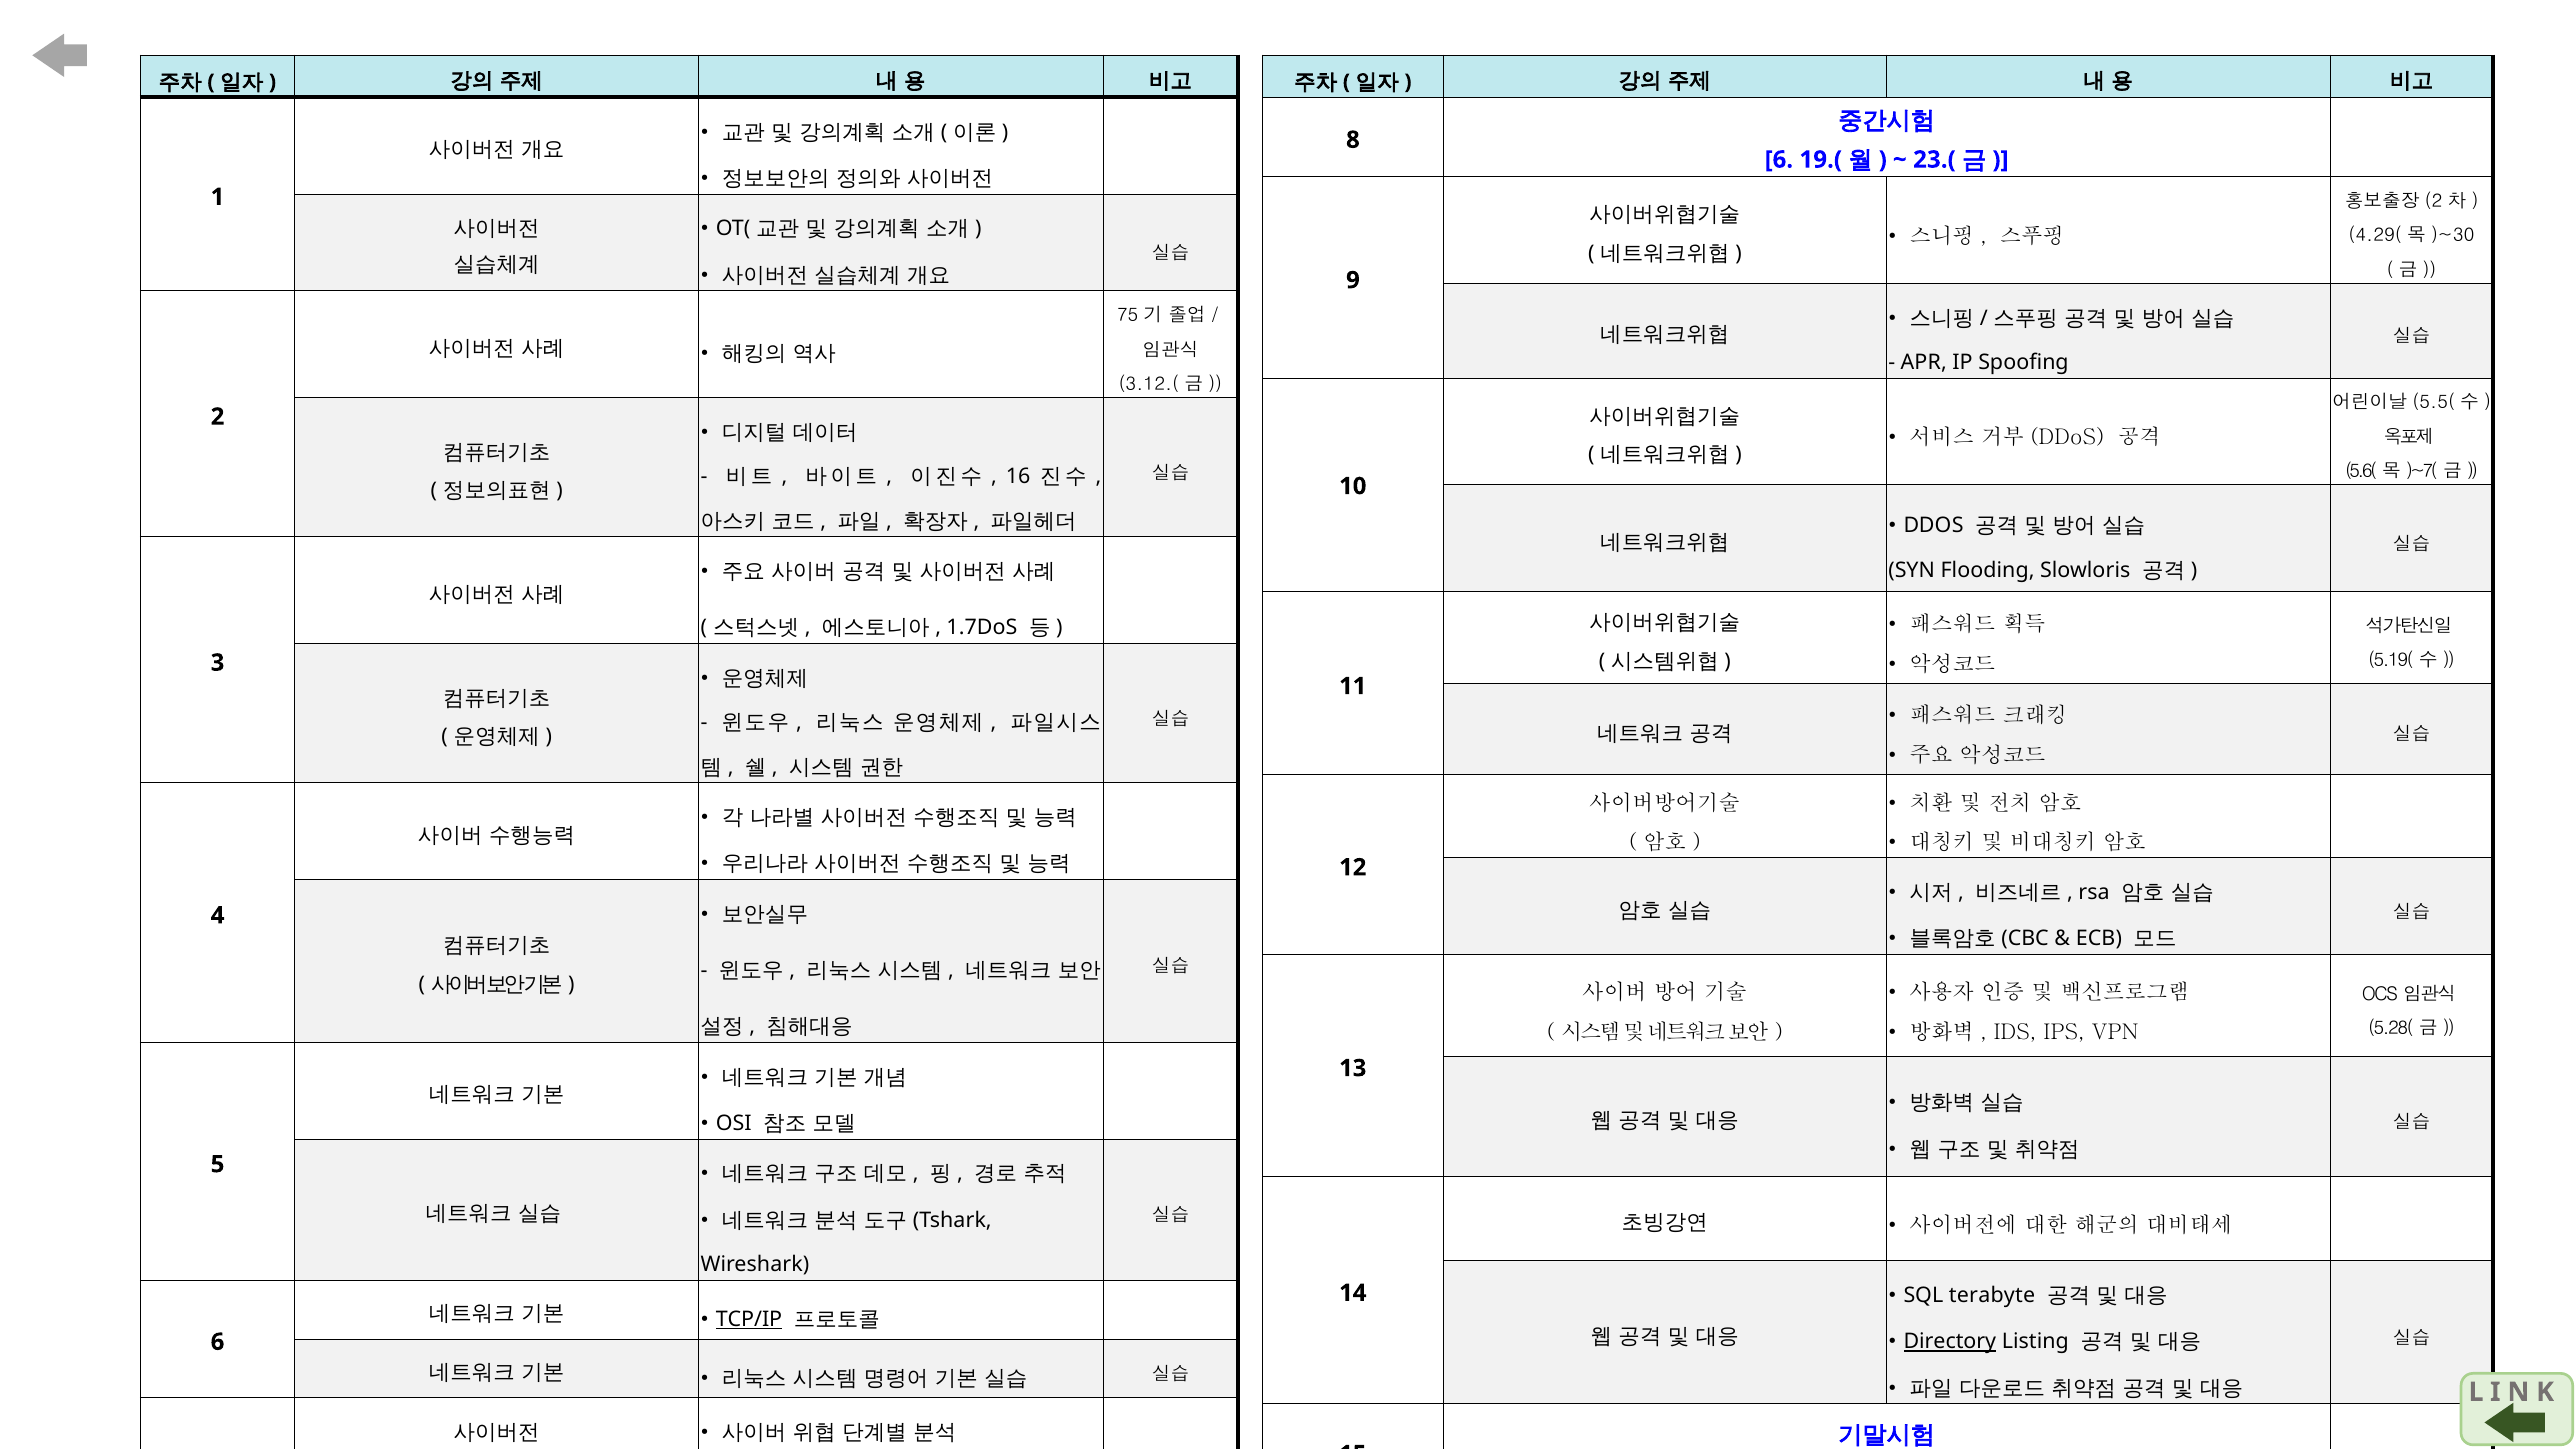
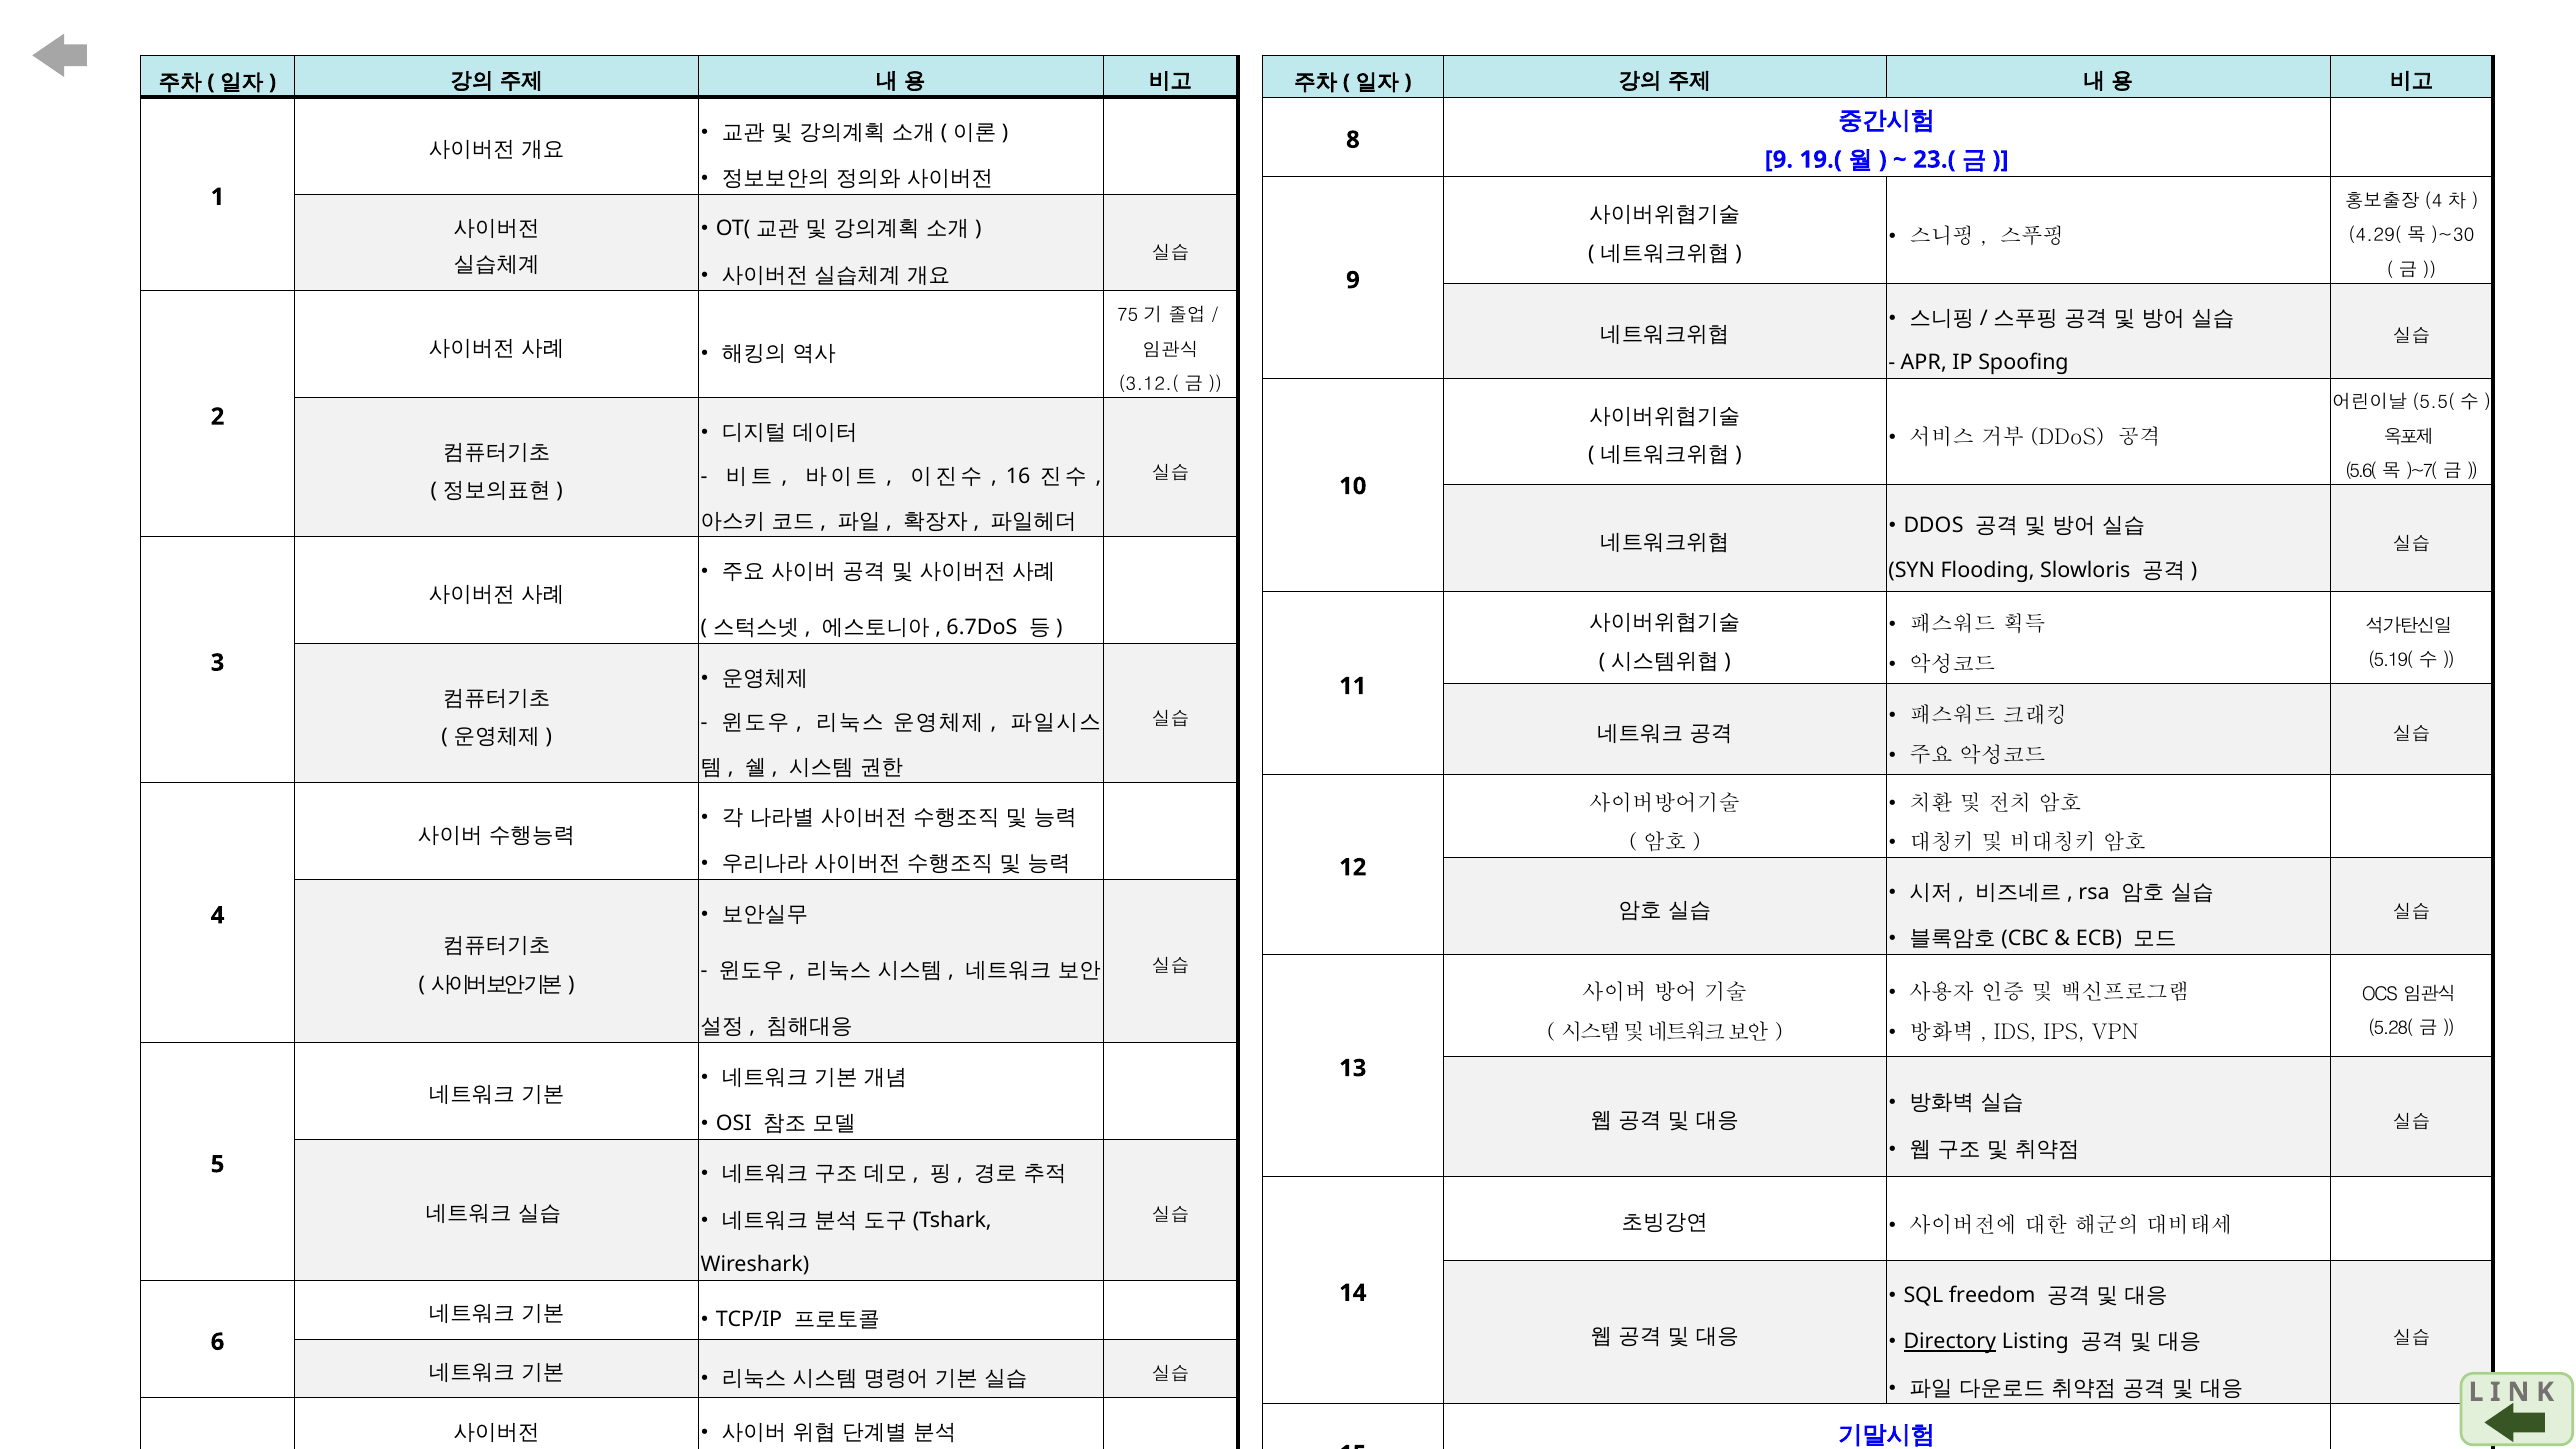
6: 6 -> 9 (1779, 160)
2: 2 -> 4 (2434, 201)
1.7DoS: 1.7DoS -> 6.7DoS (982, 628)
terabyte: terabyte -> freedom (1992, 1295)
TCP/IP underline: present -> none (749, 1319)
